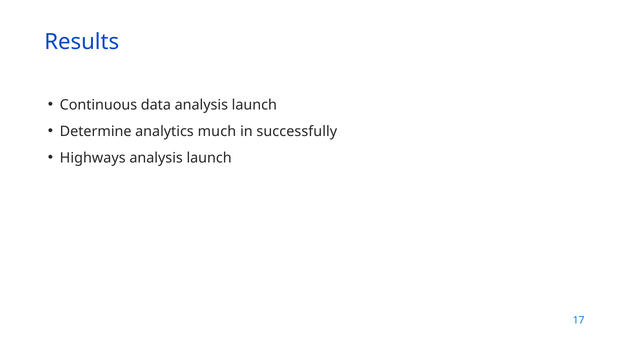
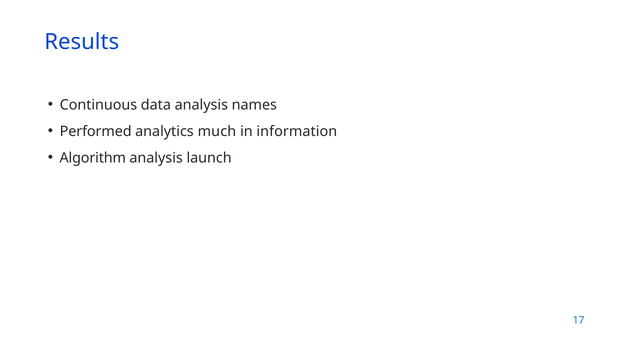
data analysis launch: launch -> names (254, 105)
Determine: Determine -> Performed (96, 131)
successfully: successfully -> information (297, 131)
Highways: Highways -> Algorithm (93, 158)
